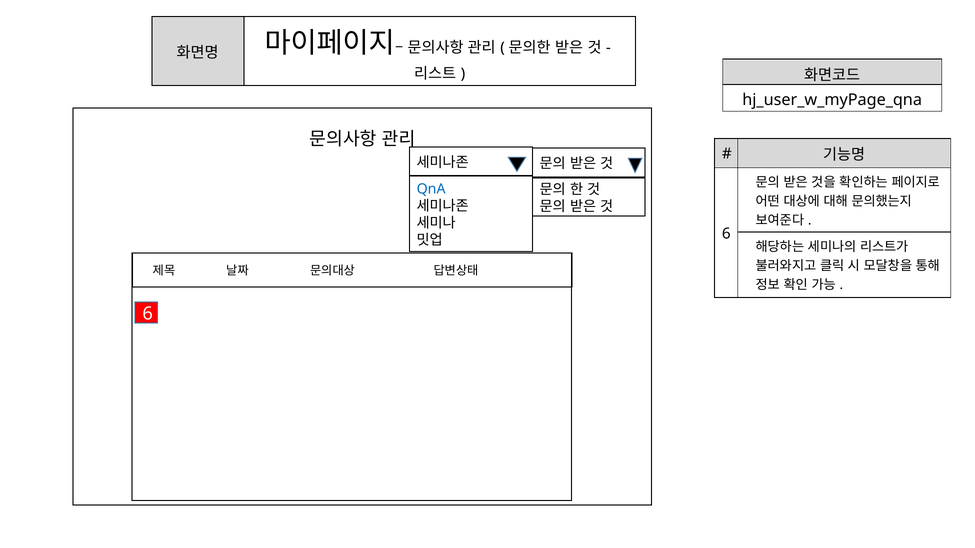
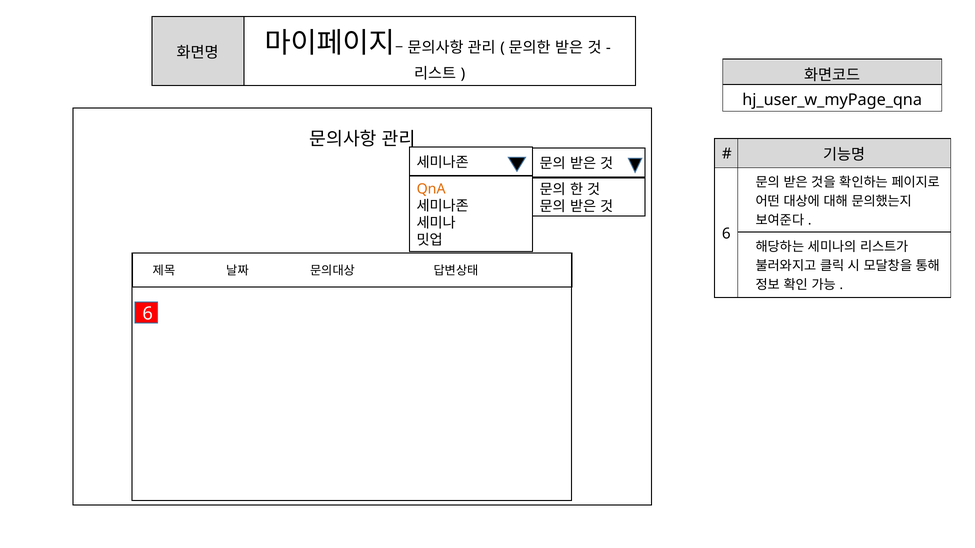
QnA colour: blue -> orange (431, 189)
